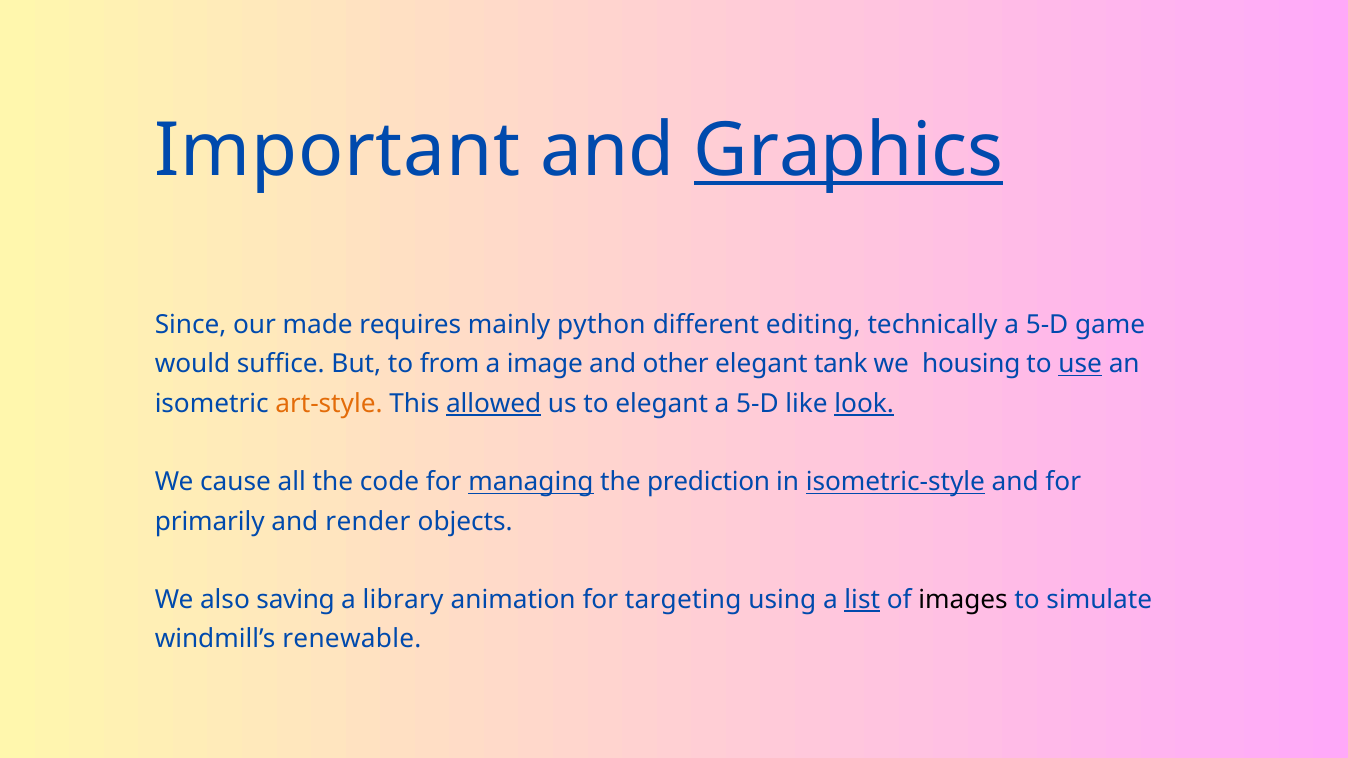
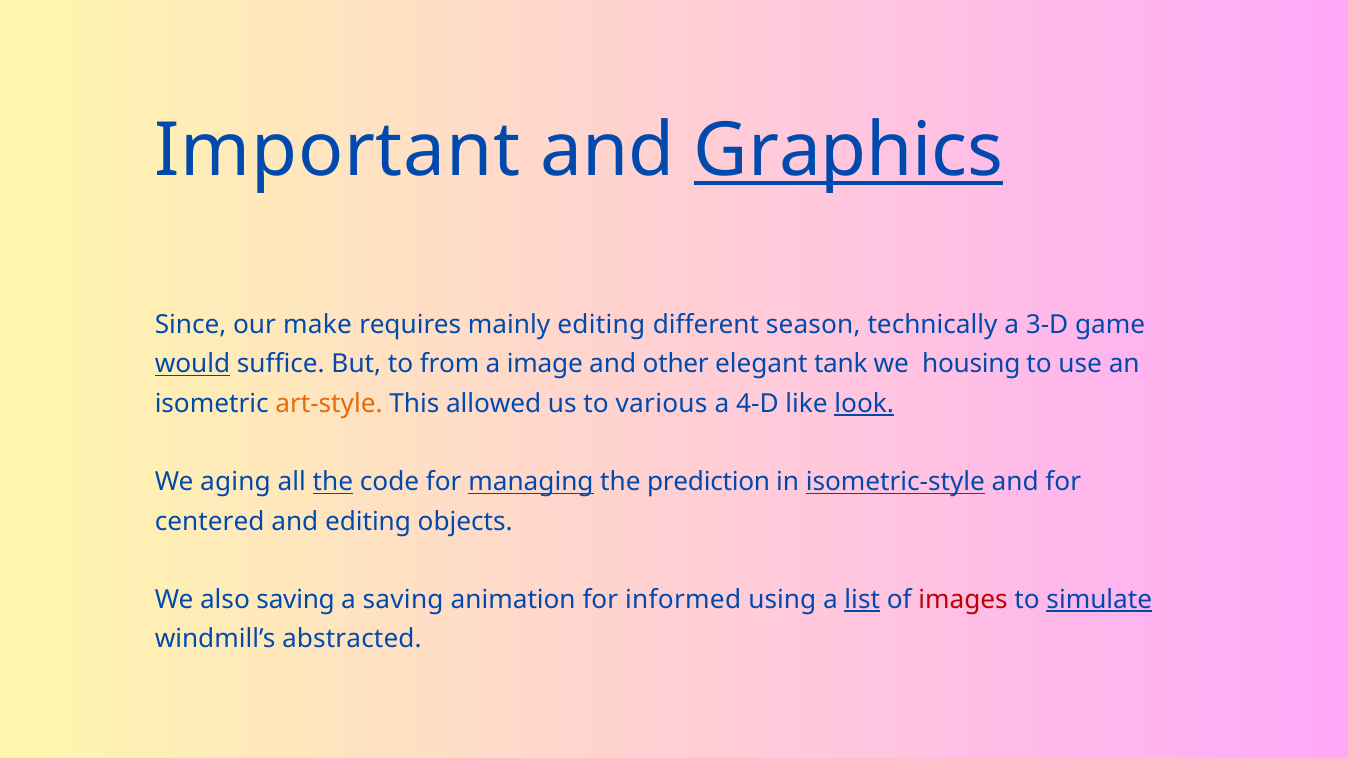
made: made -> make (318, 325)
mainly python: python -> editing (601, 325)
editing: editing -> season (813, 325)
technically a 5-D: 5-D -> 3-D (1047, 325)
would underline: none -> present (192, 364)
use underline: present -> none (1080, 364)
allowed underline: present -> none (494, 404)
to elegant: elegant -> various (662, 404)
5-D: 5-D -> 4-D (757, 404)
cause: cause -> aging (235, 482)
the underline: none -> present (333, 482)
primarily: primarily -> centered (210, 522)
and render: render -> editing (368, 522)
a library: library -> saving (403, 600)
targeting: targeting -> informed (683, 600)
images colour: black -> red (963, 600)
simulate underline: none -> present (1099, 600)
renewable: renewable -> abstracted (352, 639)
